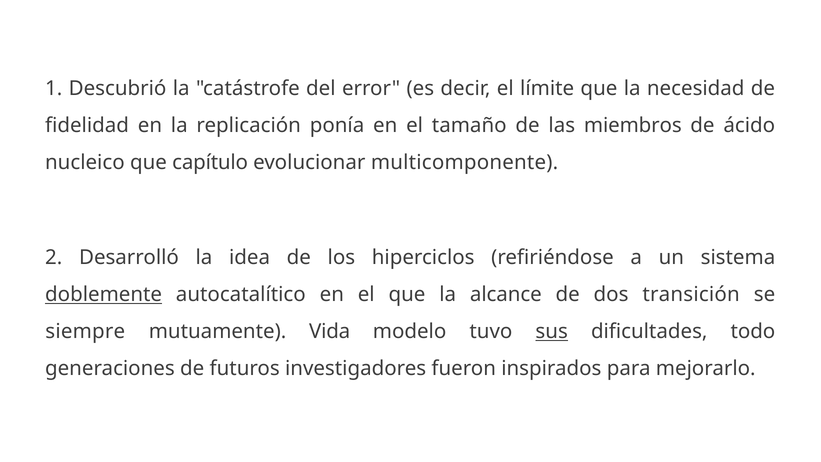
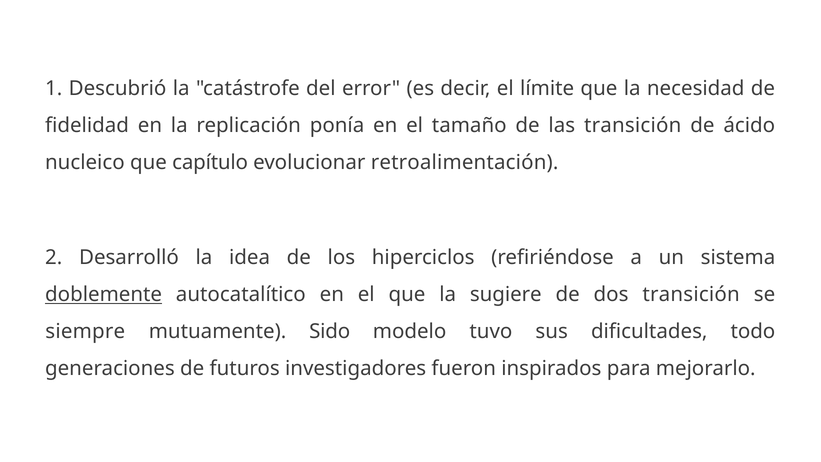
las miembros: miembros -> transición (633, 125)
multicomponente: multicomponente -> retroalimentación (465, 162)
alcance: alcance -> sugiere (506, 294)
Vida: Vida -> Sido (330, 331)
sus underline: present -> none (552, 331)
